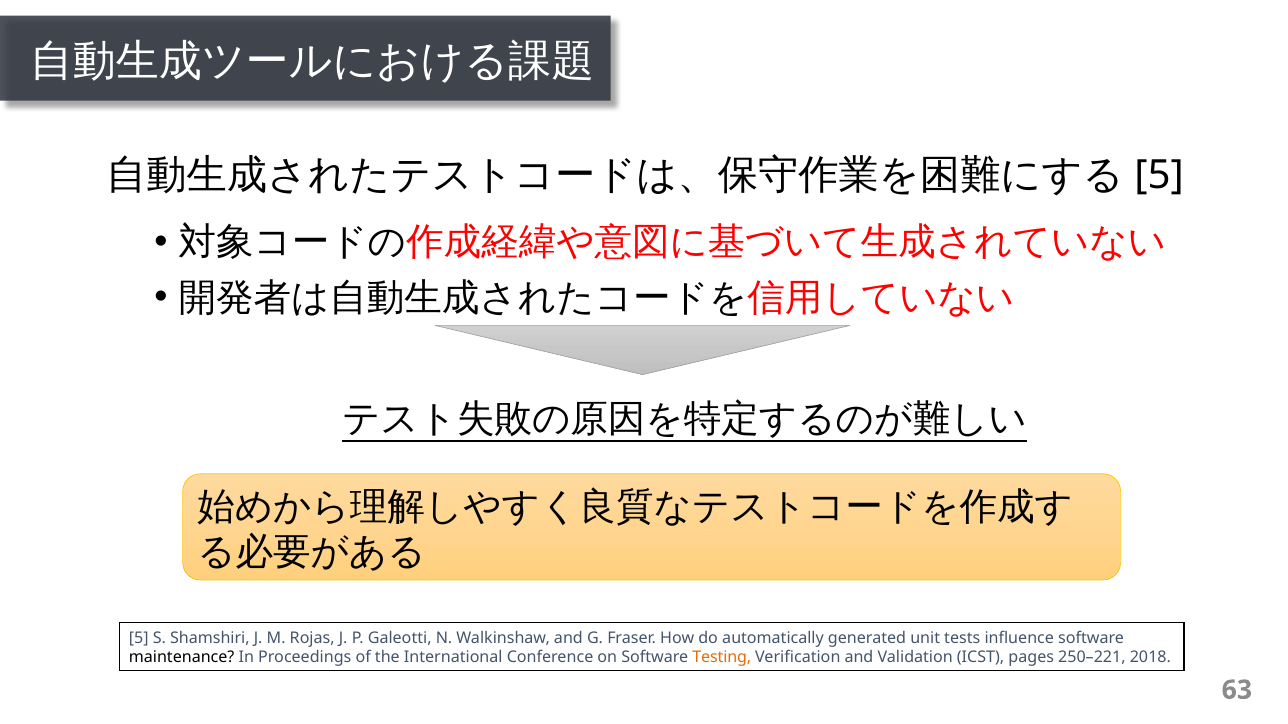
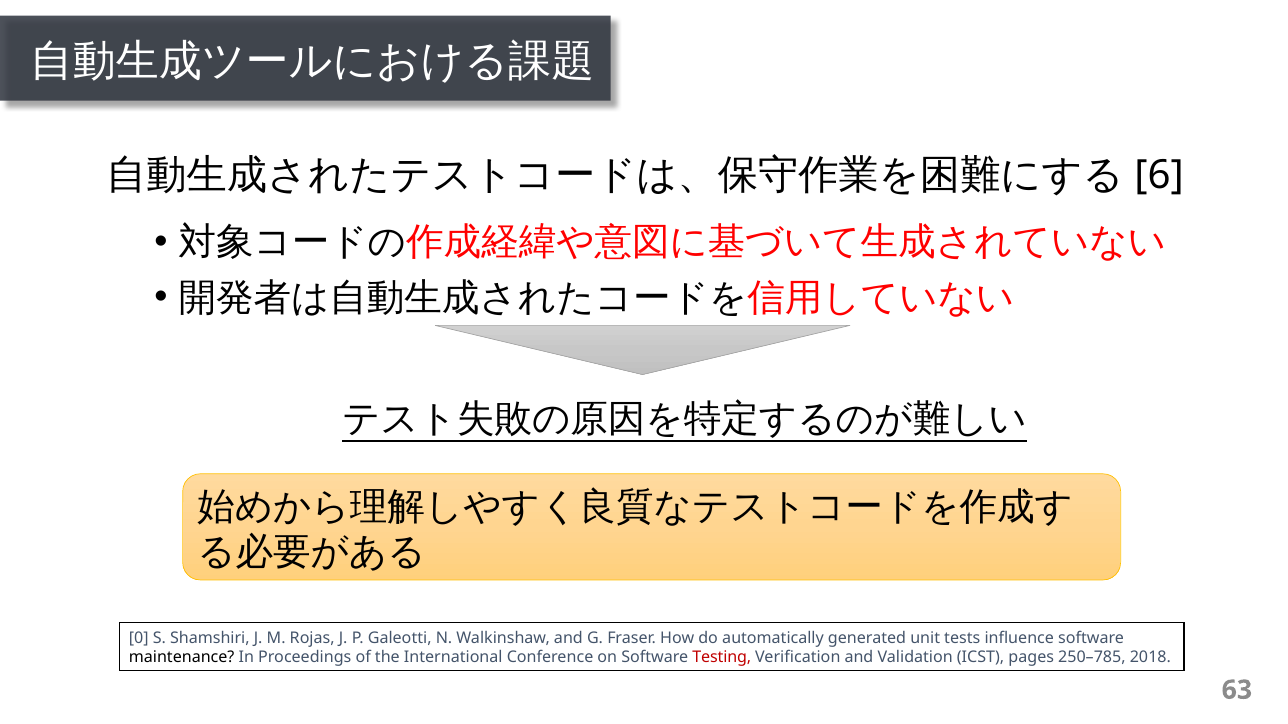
5: 5 -> 6 (1159, 175)
5: 5 -> 0 (139, 638)
Testing colour: orange -> red (722, 658)
250–221: 250–221 -> 250–785 (1092, 658)
